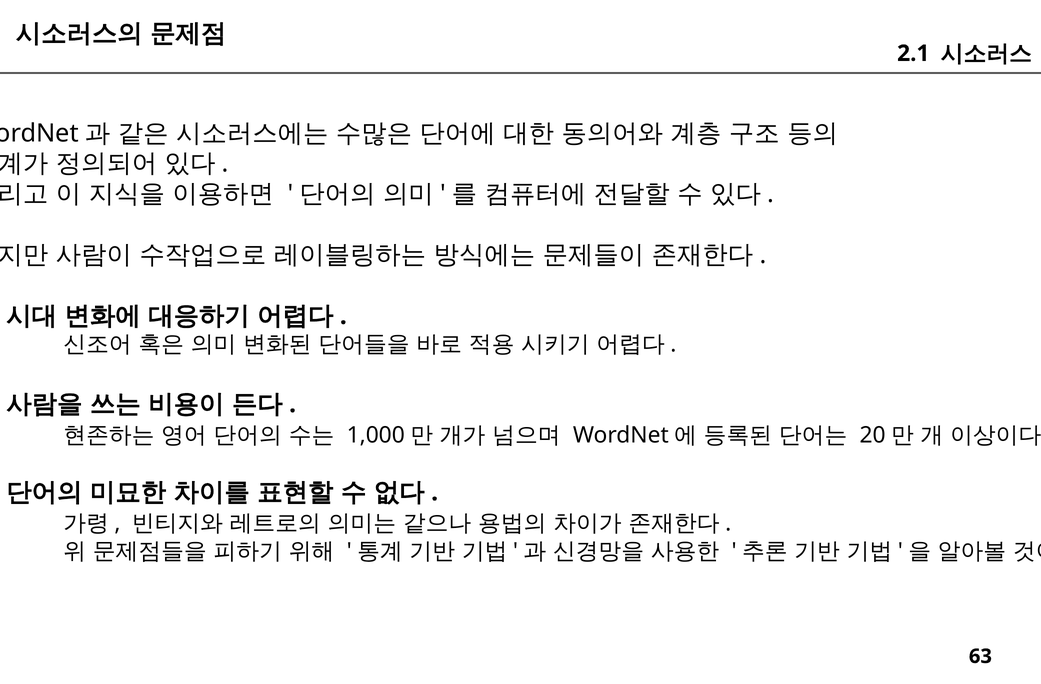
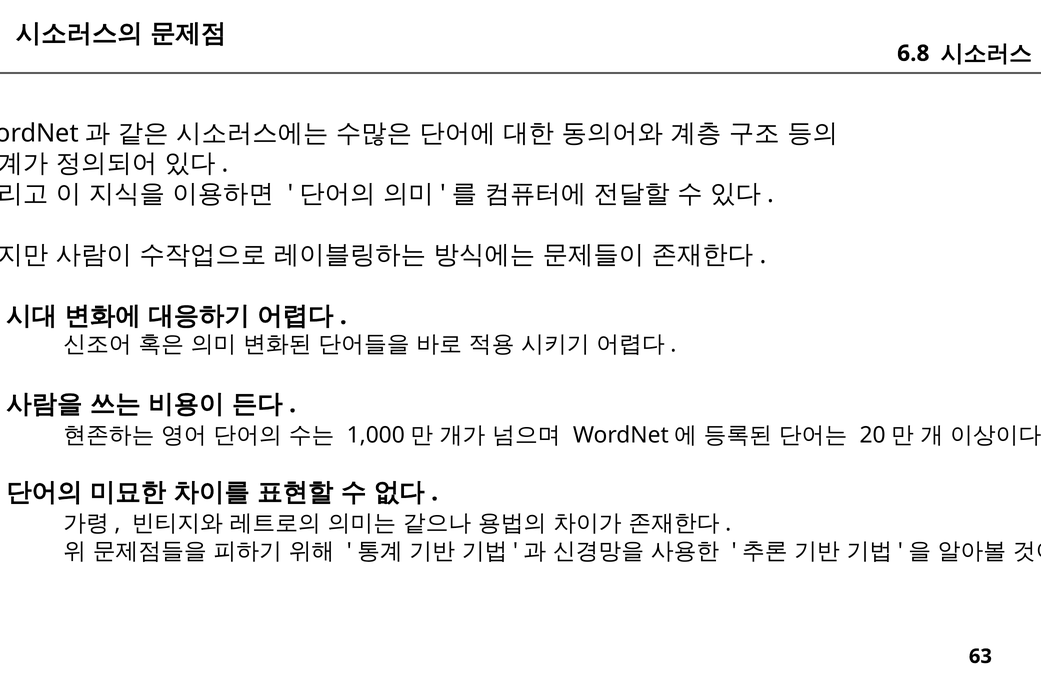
2.1: 2.1 -> 6.8 (913, 53)
